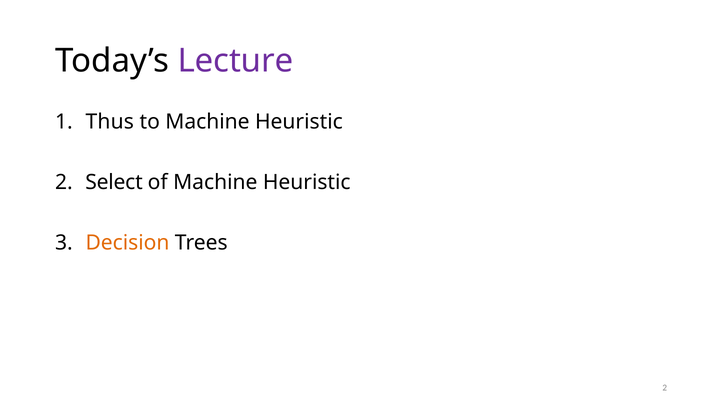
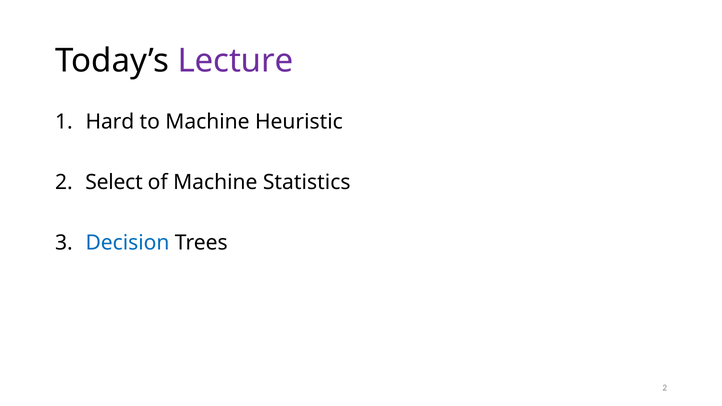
Thus: Thus -> Hard (110, 122)
of Machine Heuristic: Heuristic -> Statistics (307, 182)
Decision colour: orange -> blue (127, 243)
